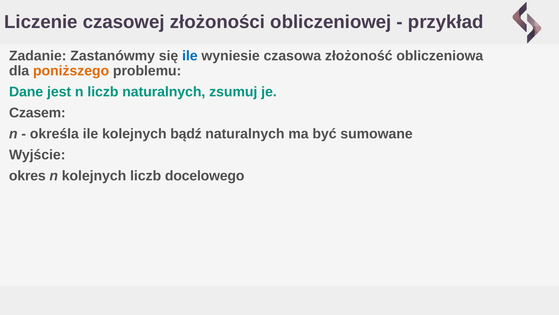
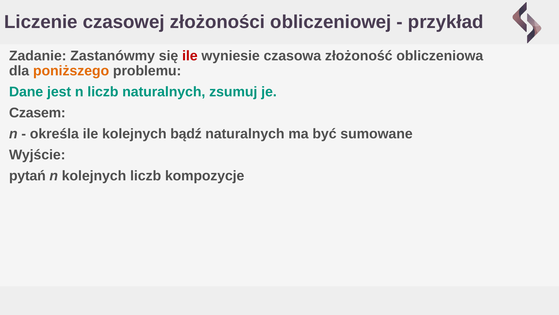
ile colour: blue -> red (190, 56)
okres: okres -> pytań (27, 175)
docelowego: docelowego -> kompozycje (205, 175)
